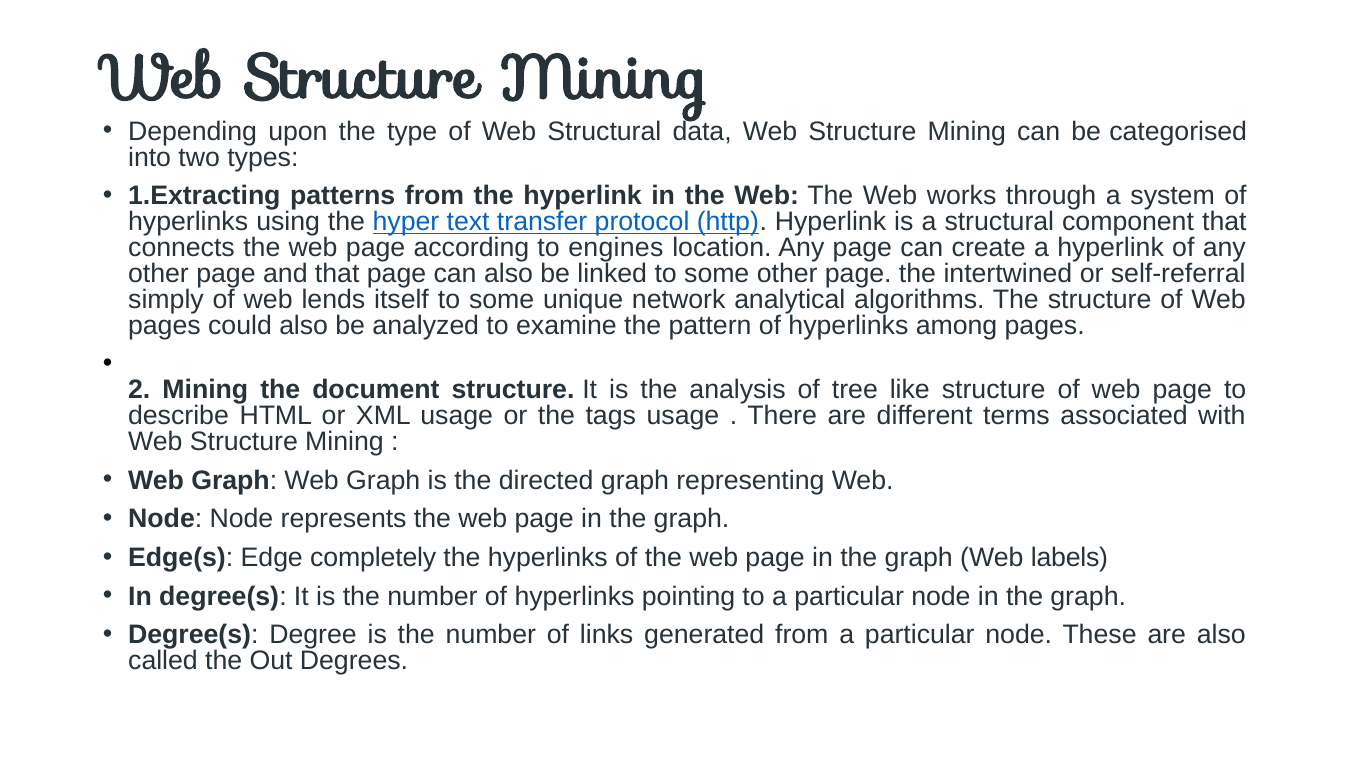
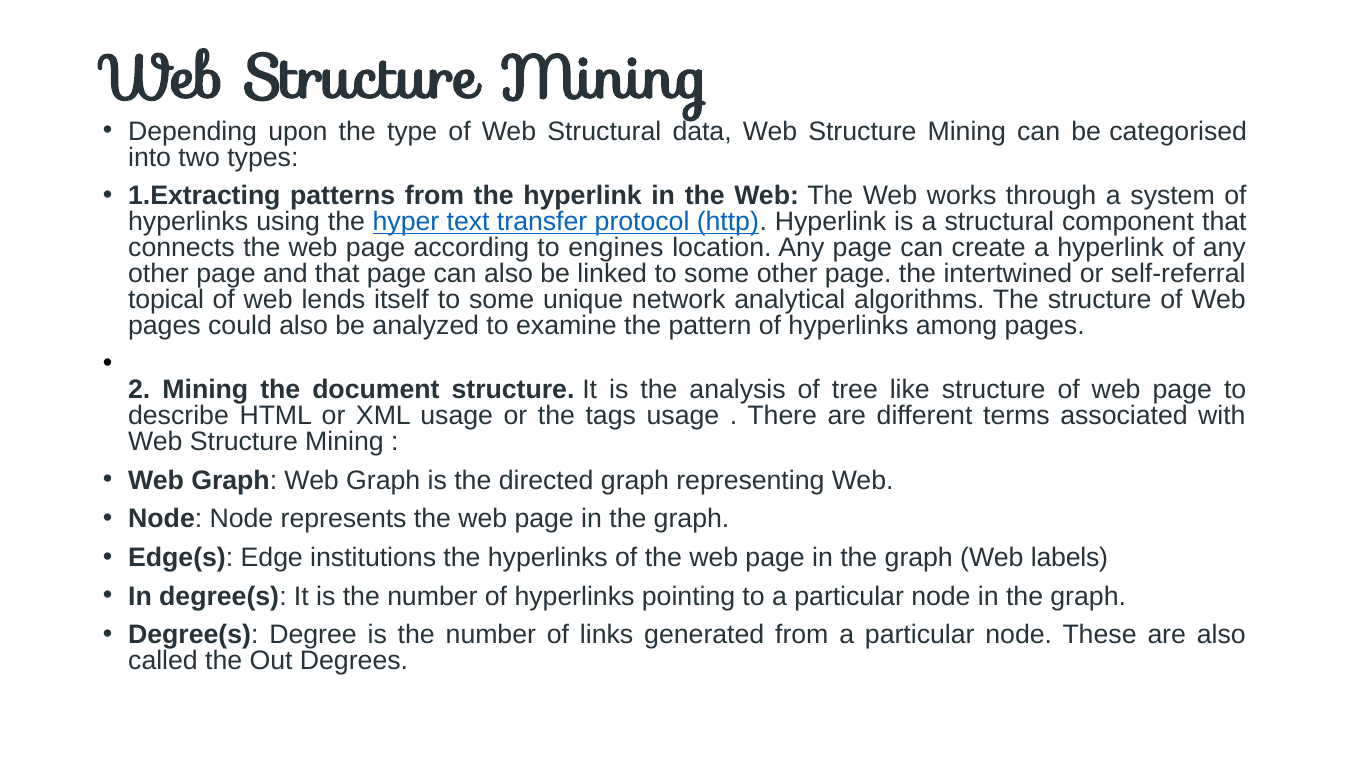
simply: simply -> topical (166, 300)
completely: completely -> institutions (373, 558)
